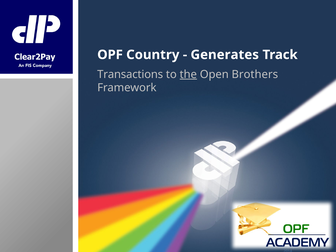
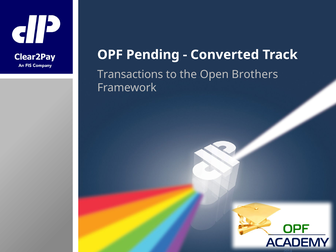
Country: Country -> Pending (153, 55)
Generates: Generates -> Converted (225, 55)
the underline: present -> none (188, 74)
